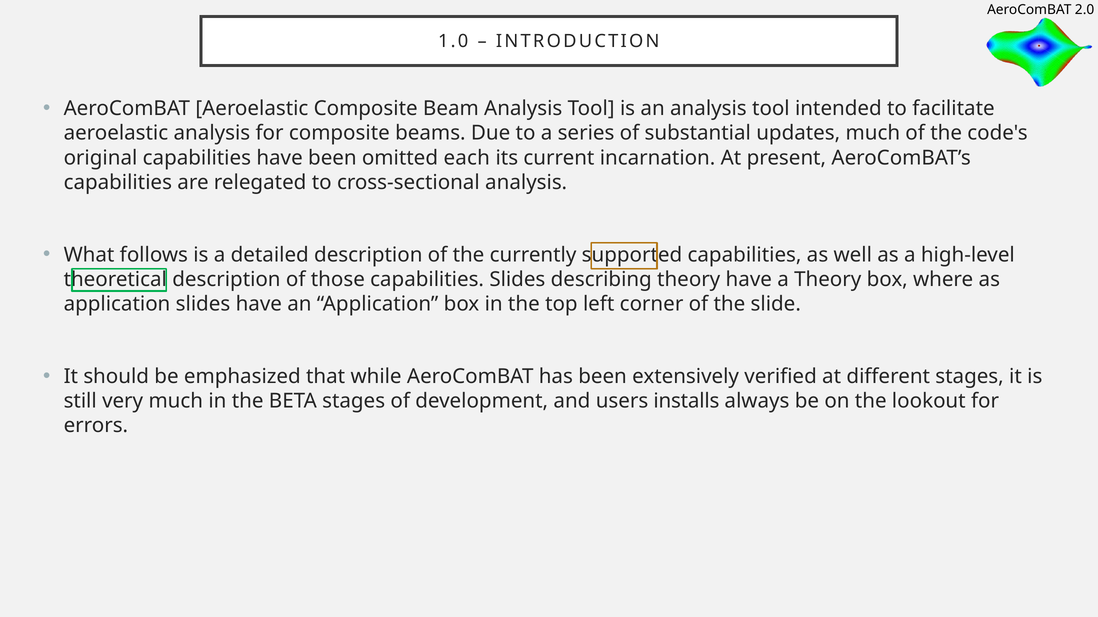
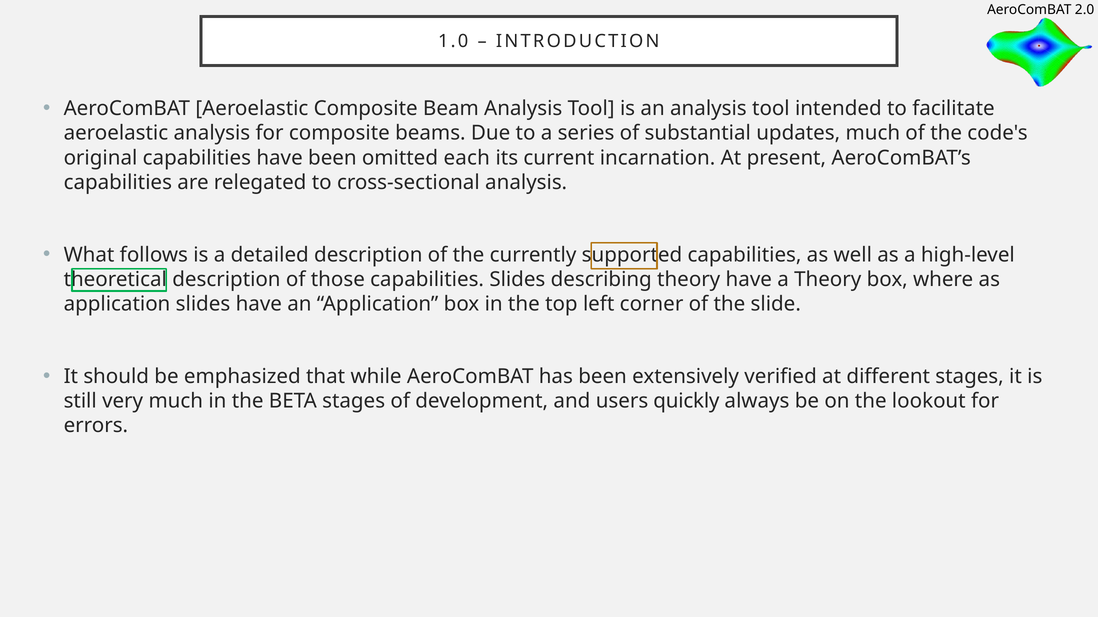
installs: installs -> quickly (686, 401)
